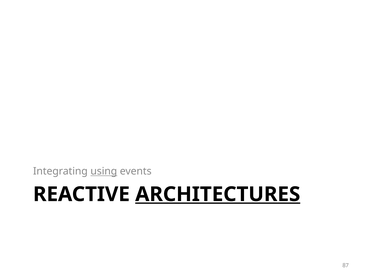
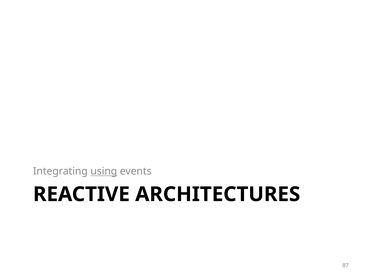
ARCHITECTURES underline: present -> none (218, 194)
